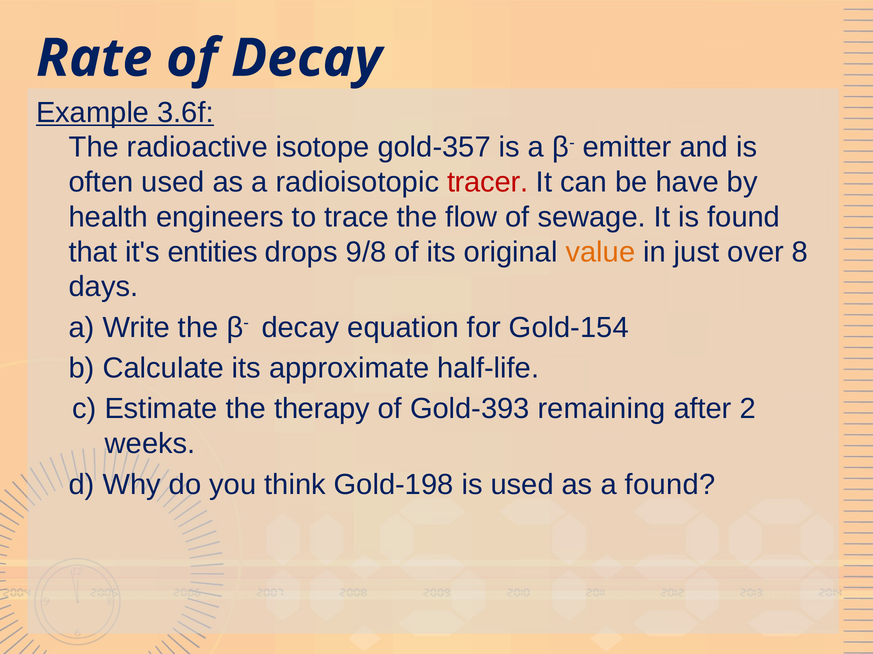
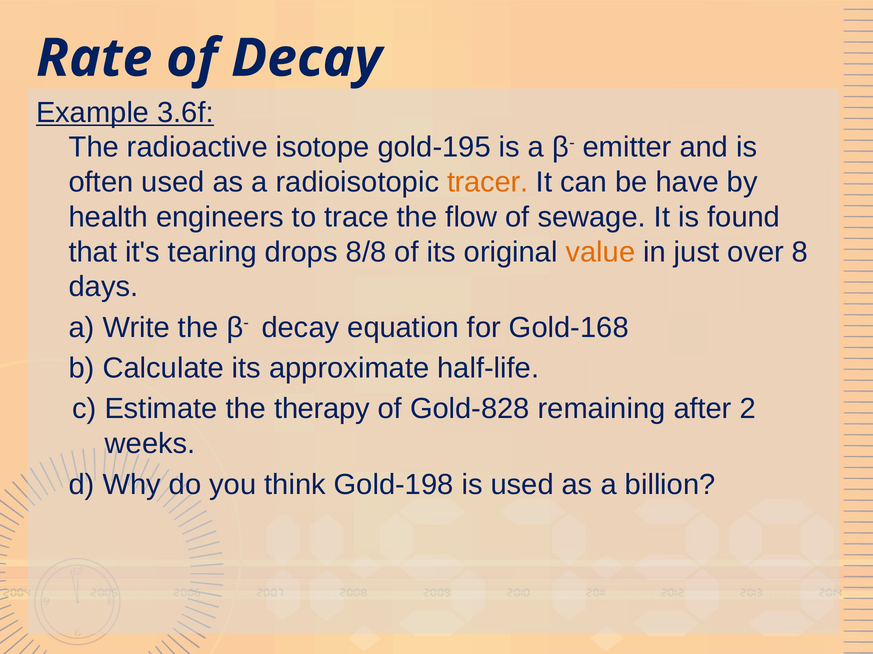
gold-357: gold-357 -> gold-195 (434, 147)
tracer colour: red -> orange (488, 182)
entities: entities -> tearing (212, 252)
9/8: 9/8 -> 8/8 (366, 252)
Gold-154: Gold-154 -> Gold-168 (569, 328)
Gold-393: Gold-393 -> Gold-828 (470, 409)
a found: found -> billion (670, 485)
